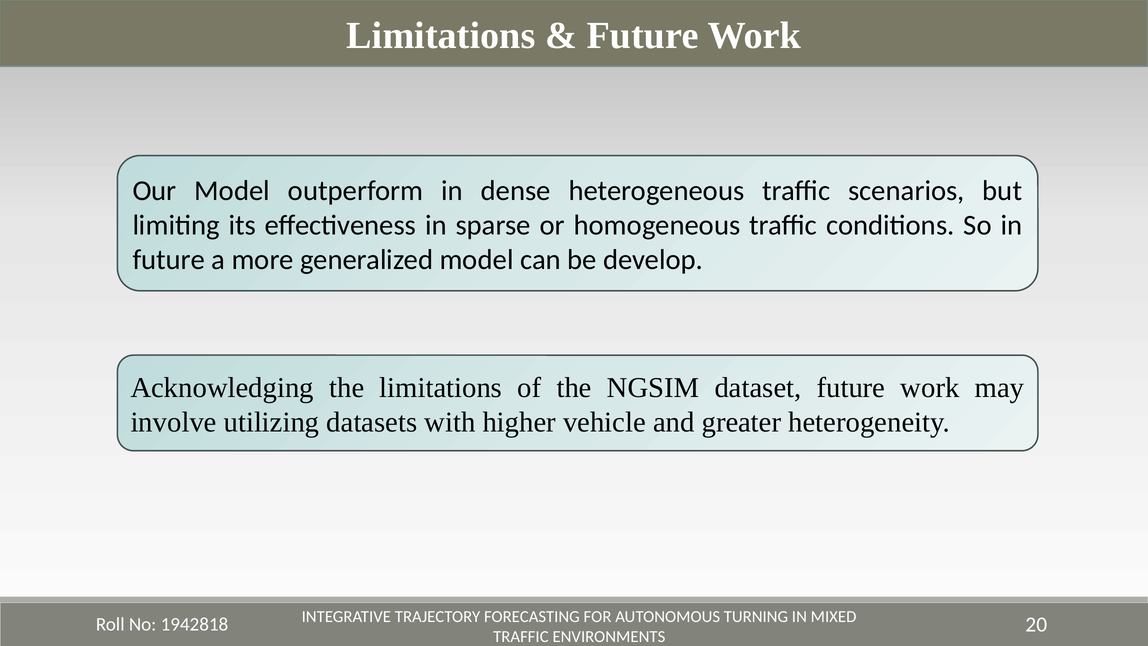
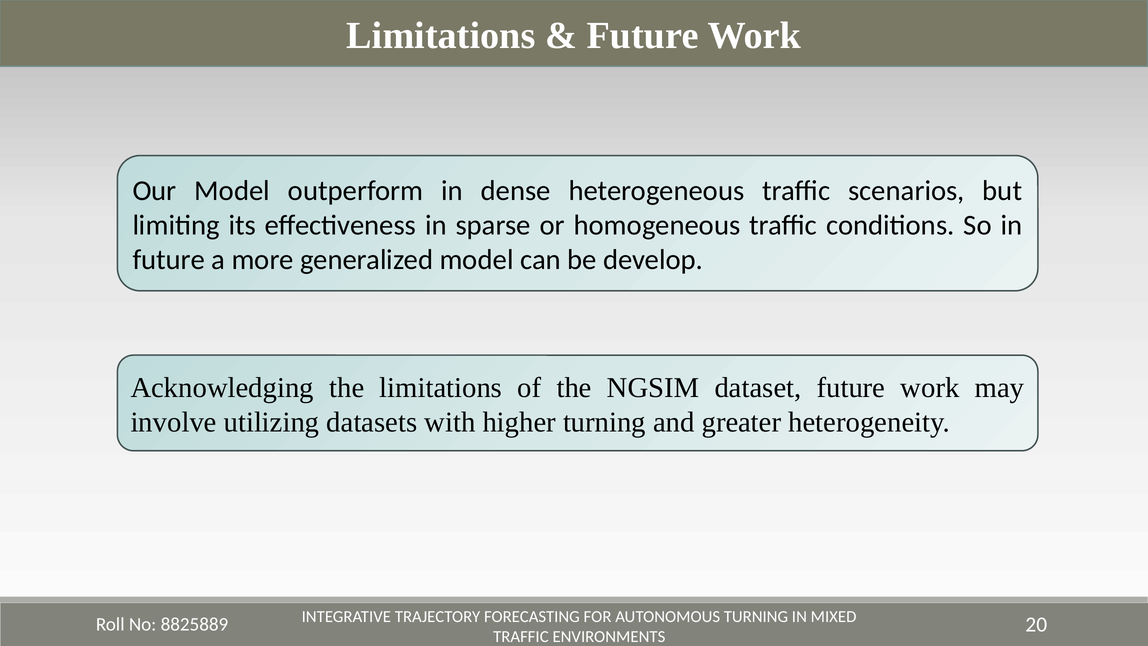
higher vehicle: vehicle -> turning (604, 422)
1942818: 1942818 -> 8825889 (194, 624)
